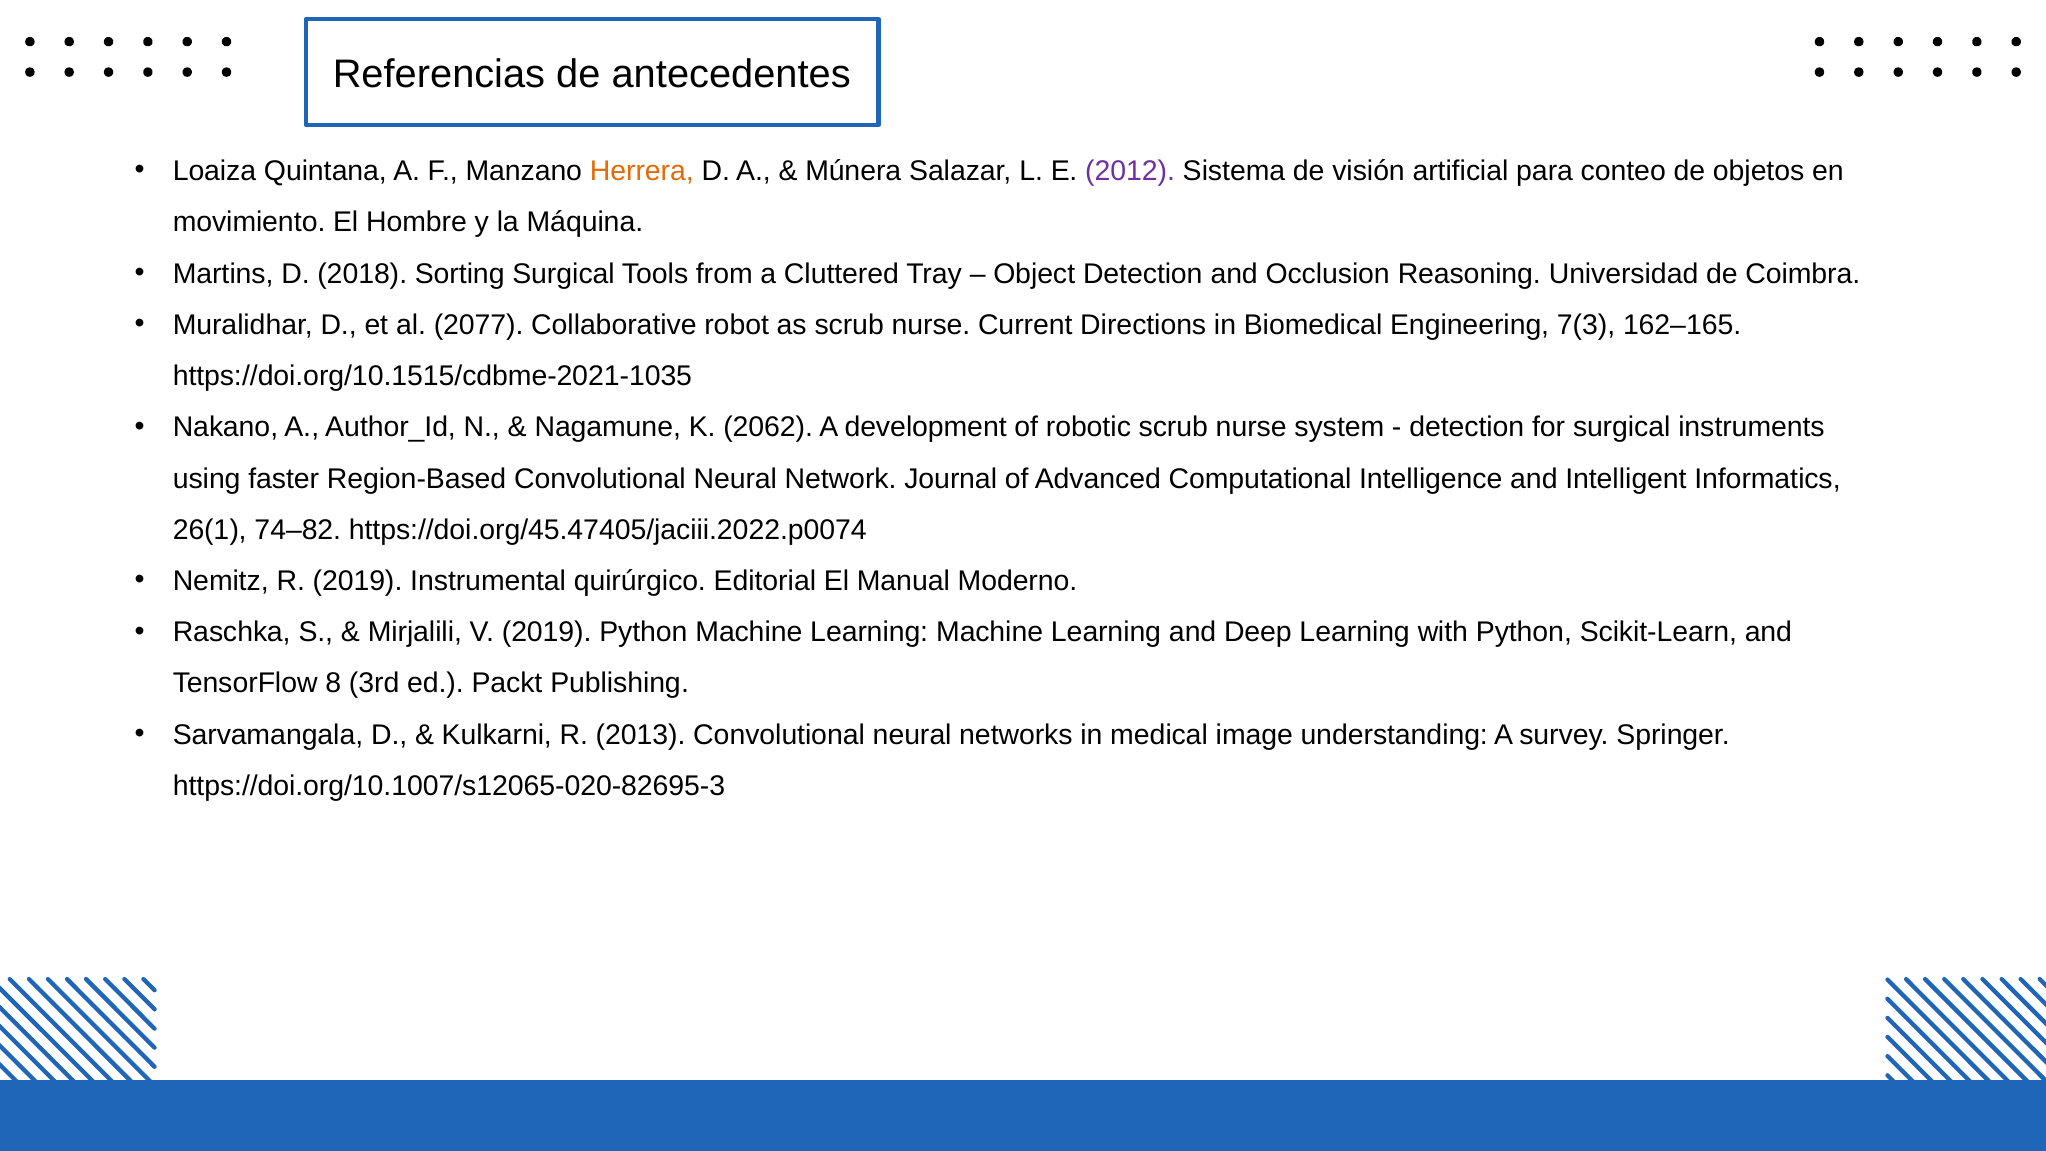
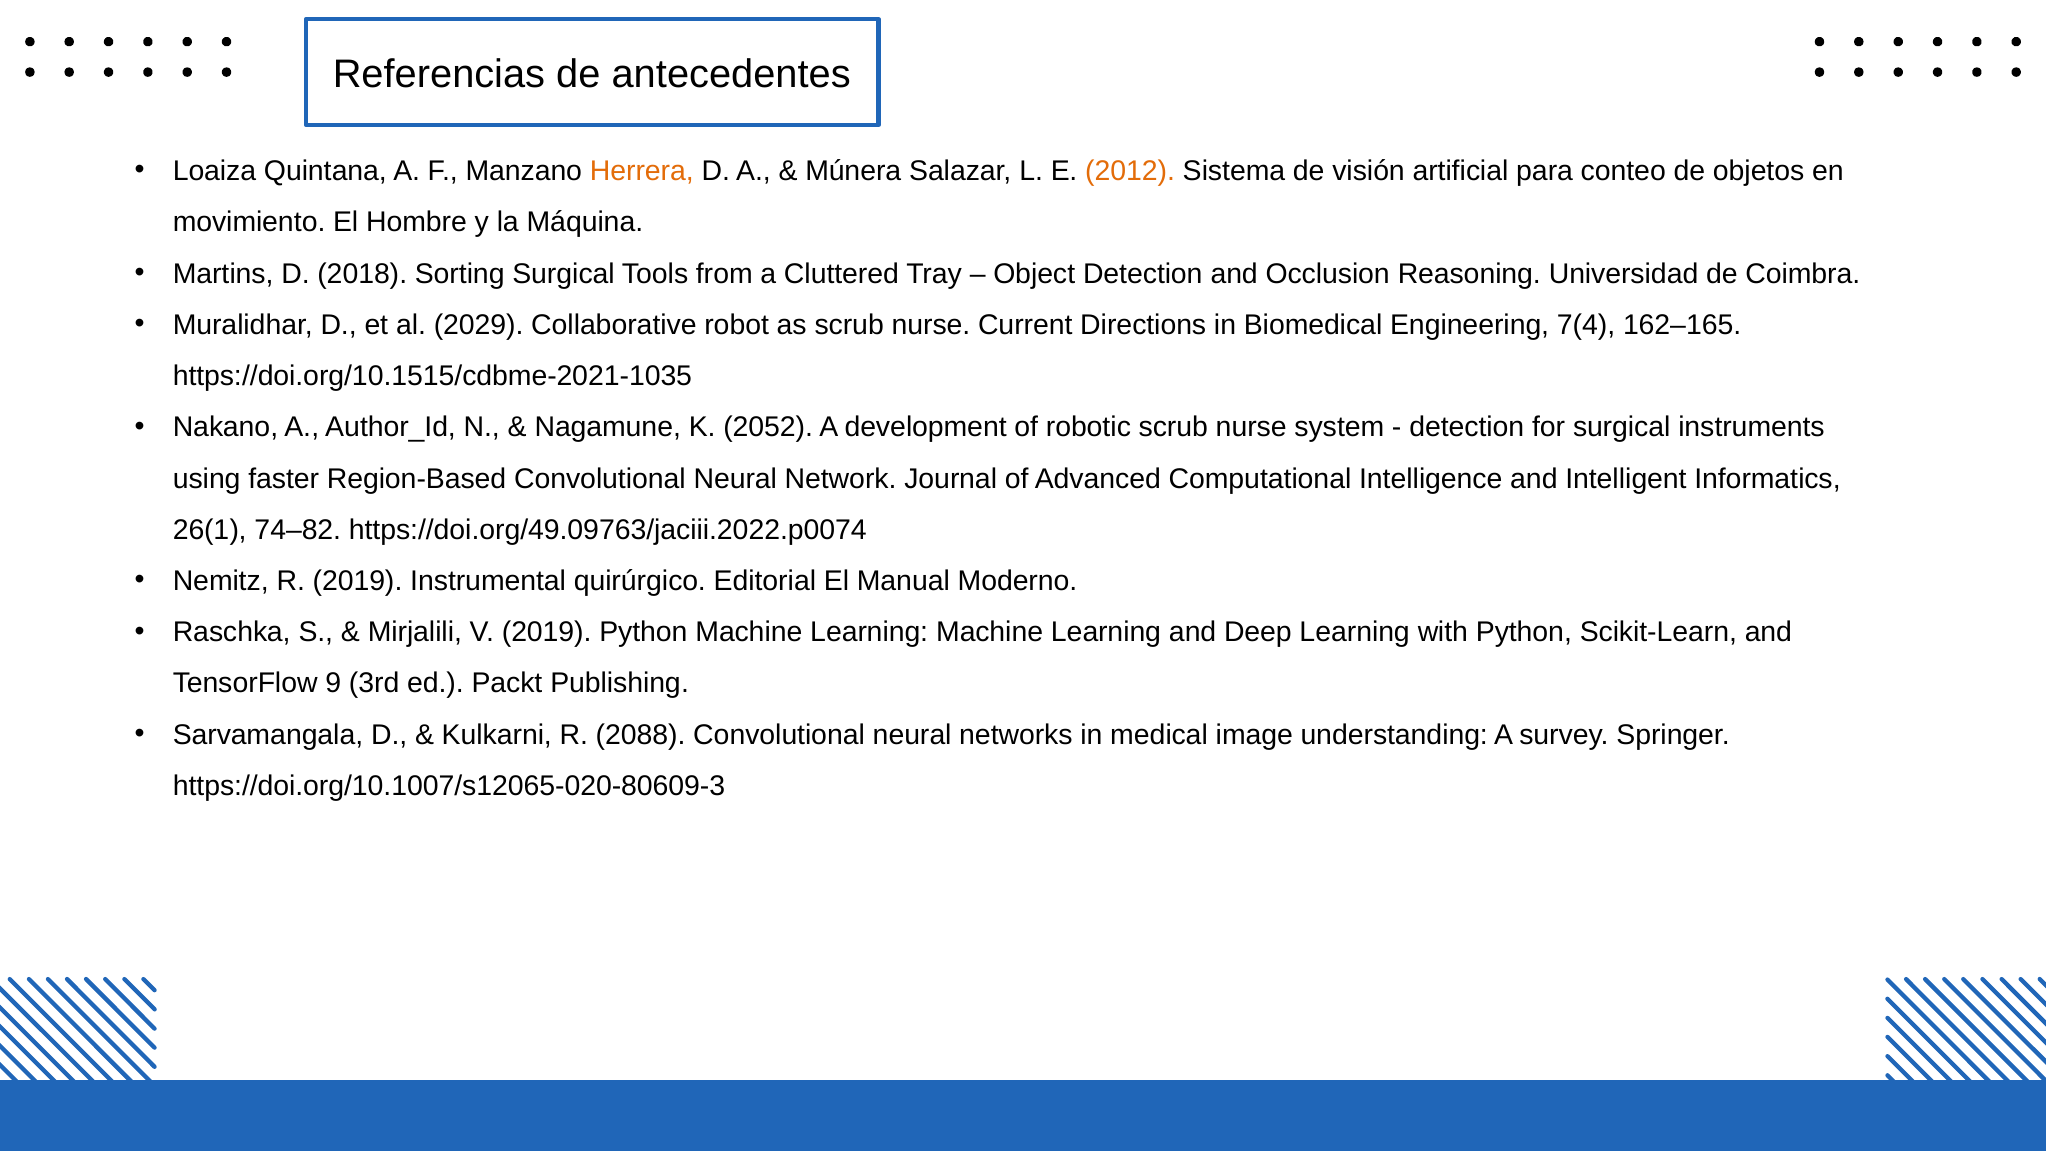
2012 colour: purple -> orange (1130, 171)
2077: 2077 -> 2029 (479, 325)
7(3: 7(3 -> 7(4 (1586, 325)
2062: 2062 -> 2052 (768, 427)
https://doi.org/45.47405/jaciii.2022.p0074: https://doi.org/45.47405/jaciii.2022.p0074 -> https://doi.org/49.09763/jaciii.2022.p0074 (608, 530)
8: 8 -> 9 (333, 684)
2013: 2013 -> 2088 (641, 735)
https://doi.org/10.1007/s12065-020-82695-3: https://doi.org/10.1007/s12065-020-82695-3 -> https://doi.org/10.1007/s12065-020-80609-3 (449, 786)
